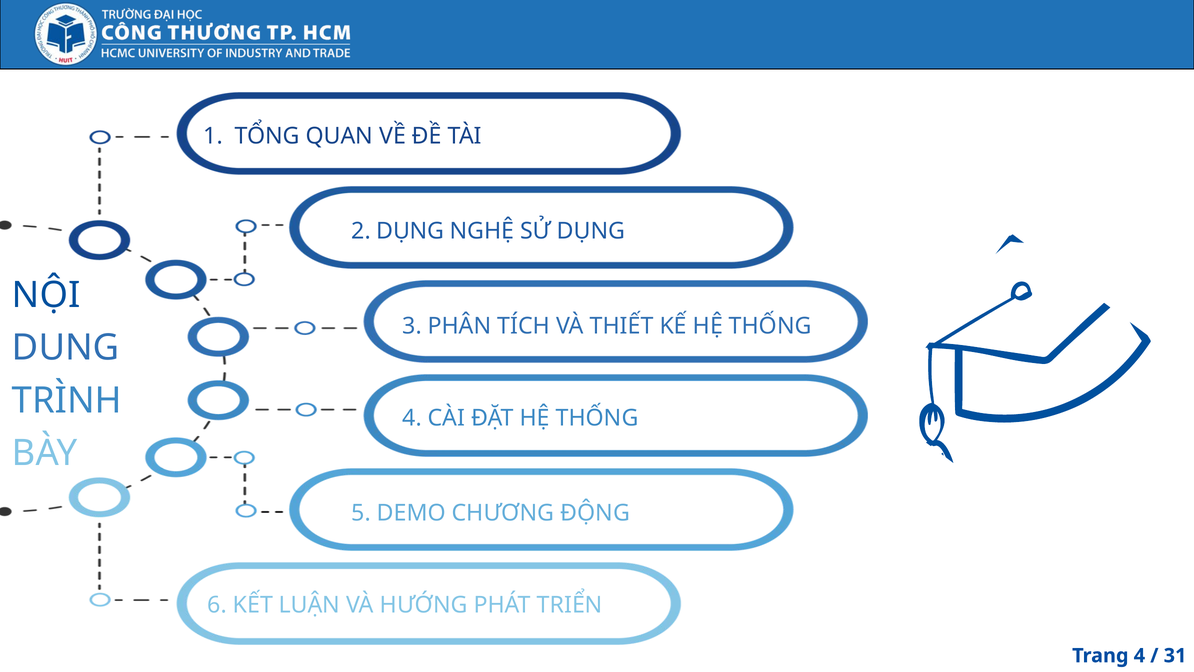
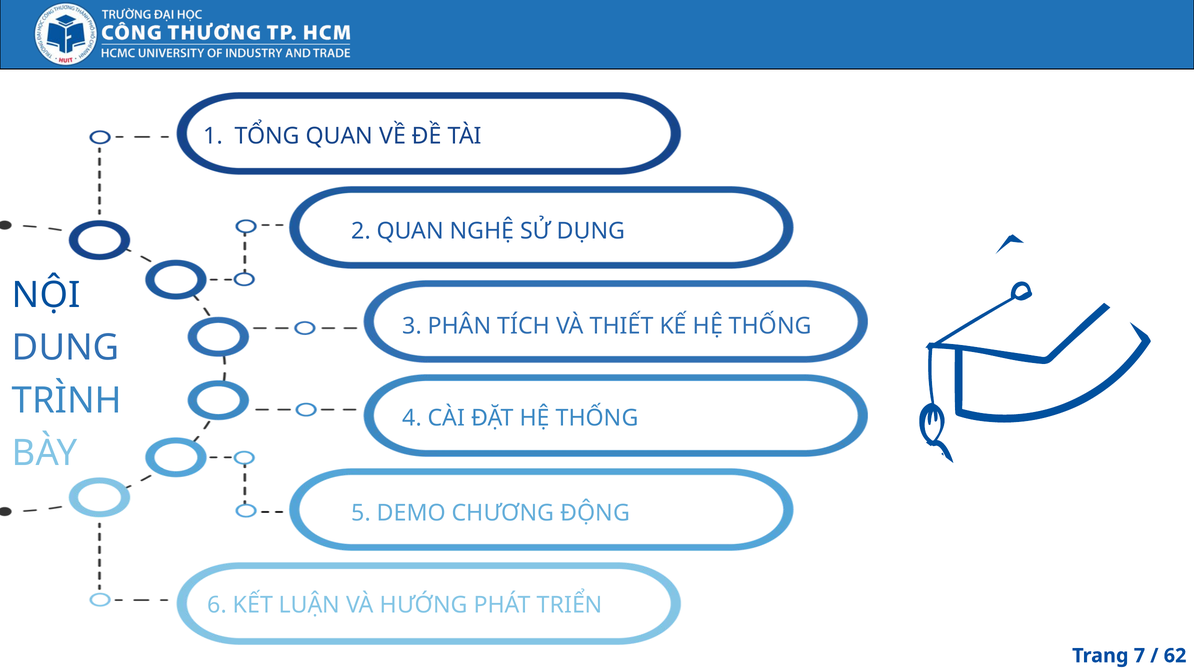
2 DỤNG: DỤNG -> QUAN (410, 231)
Trang 4: 4 -> 7 (1139, 655)
31: 31 -> 62 (1175, 655)
